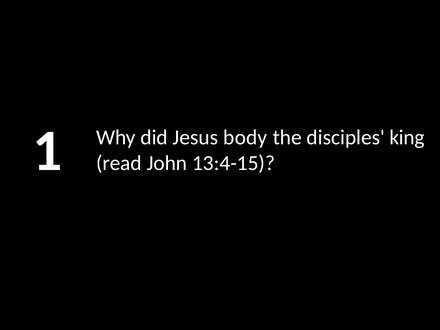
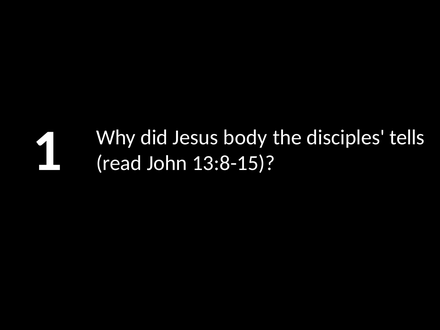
king: king -> tells (407, 138)
13:4-15: 13:4-15 -> 13:8-15 (234, 163)
